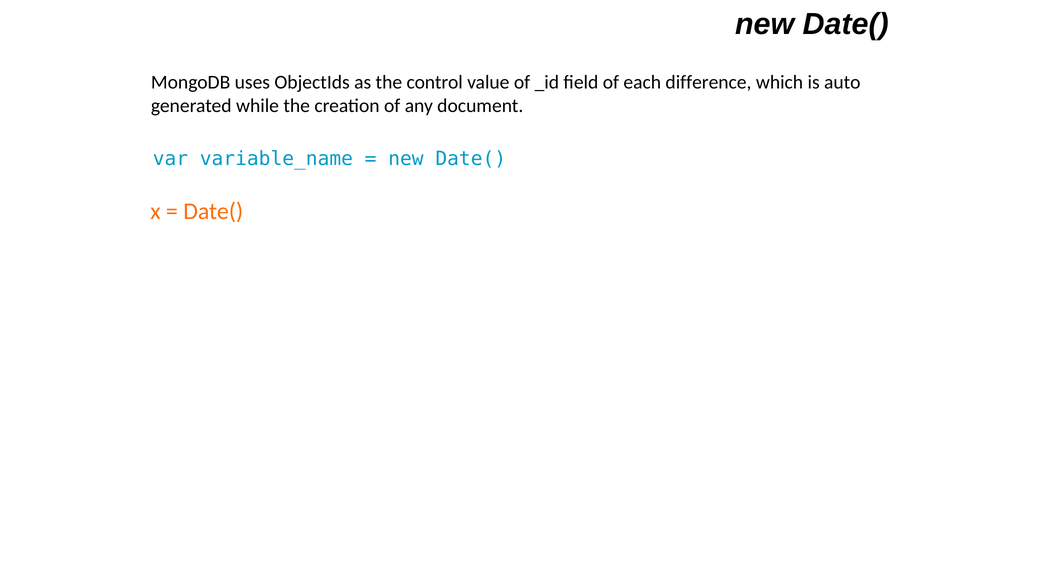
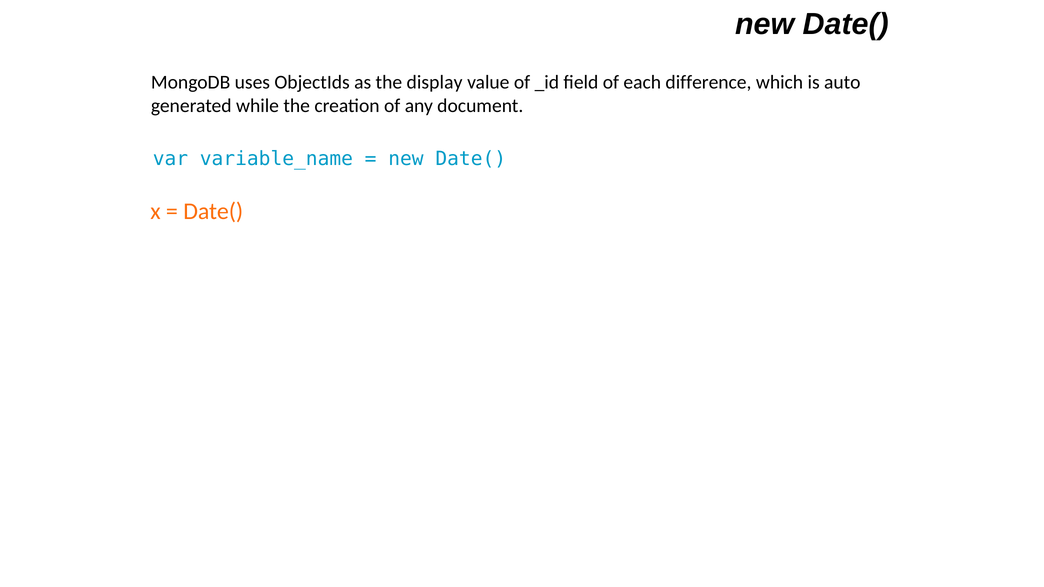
control: control -> display (435, 82)
